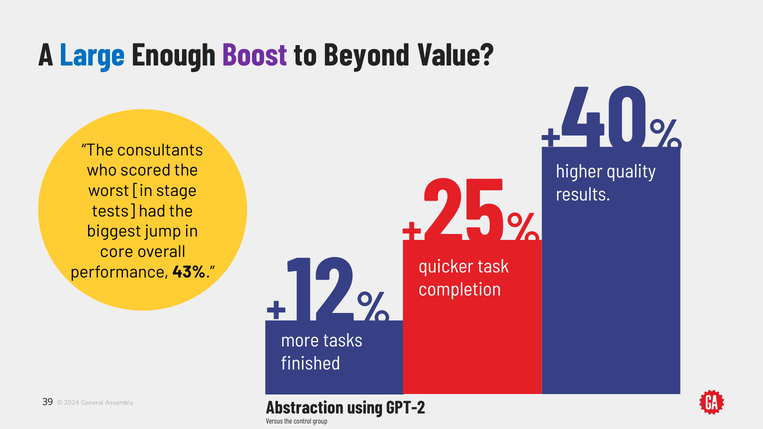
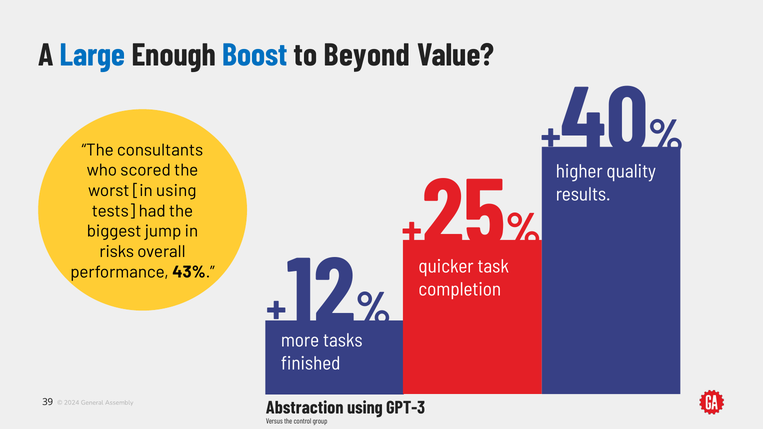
Boost colour: purple -> blue (255, 55)
in stage: stage -> using (176, 191)
core: core -> risks (117, 252)
GPT-2: GPT-2 -> GPT-3 (406, 408)
